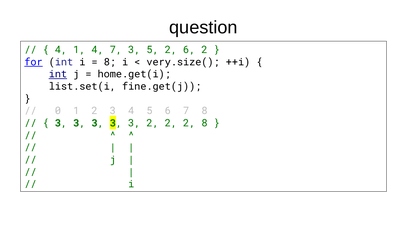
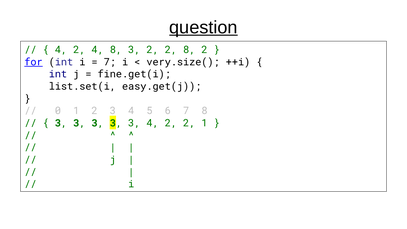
question underline: none -> present (203, 27)
1: 1 -> 2 (79, 50)
4 7: 7 -> 8 (116, 50)
3 5: 5 -> 2 (153, 50)
2 6: 6 -> 8 (189, 50)
8: 8 -> 7 (110, 62)
int underline: present -> none (58, 74)
home.get(i: home.get(i -> fine.get(i (134, 74)
fine.get(j: fine.get(j -> easy.get(j (162, 86)
3 3 2: 2 -> 4 (153, 123)
2 8: 8 -> 1 (204, 123)
